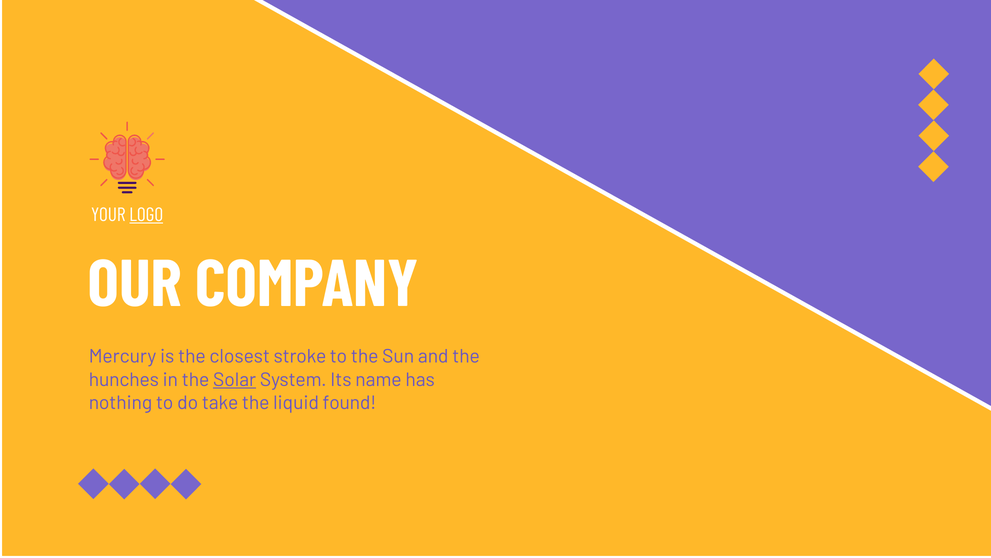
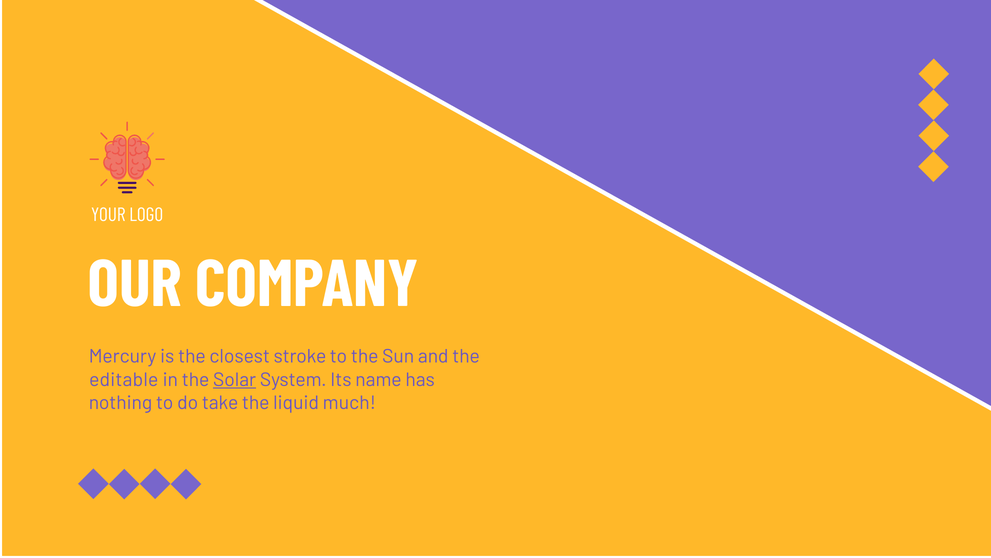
LOGO underline: present -> none (146, 215)
hunches: hunches -> editable (124, 379)
found: found -> much (349, 402)
